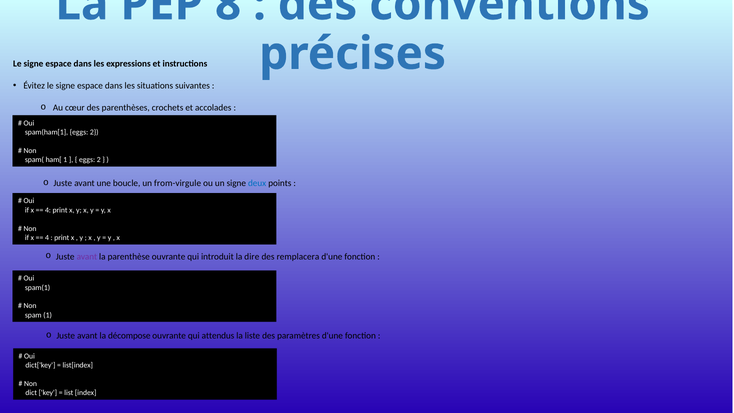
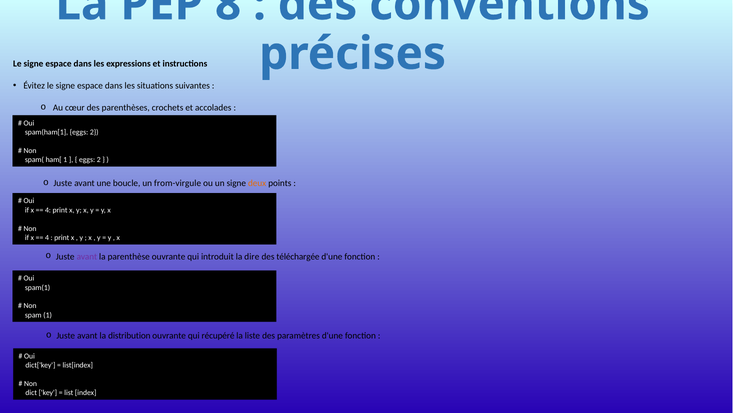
deux colour: blue -> orange (257, 183)
remplacera: remplacera -> téléchargée (298, 257)
décompose: décompose -> distribution (129, 336)
attendus: attendus -> récupéré (218, 336)
